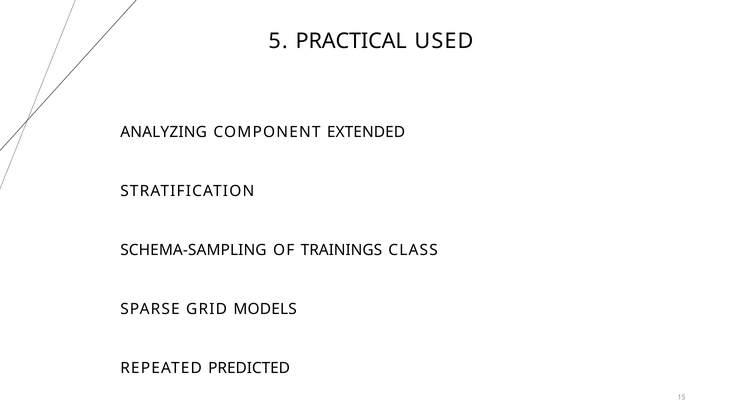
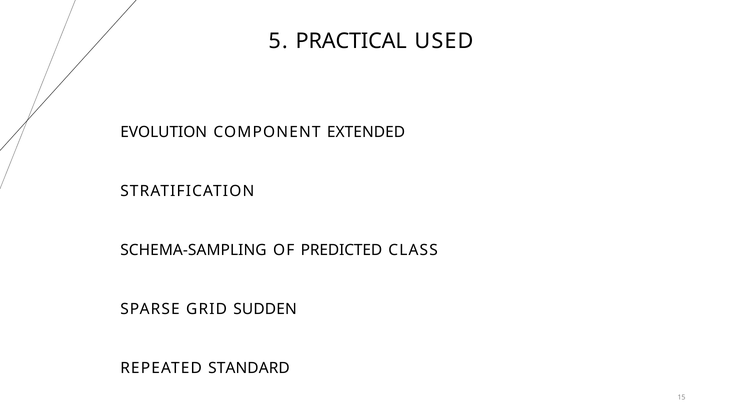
ANALYZING: ANALYZING -> EVOLUTION (164, 132)
TRAININGS: TRAININGS -> PREDICTED (341, 250)
MODELS: MODELS -> SUDDEN (265, 309)
PREDICTED: PREDICTED -> STANDARD (249, 368)
